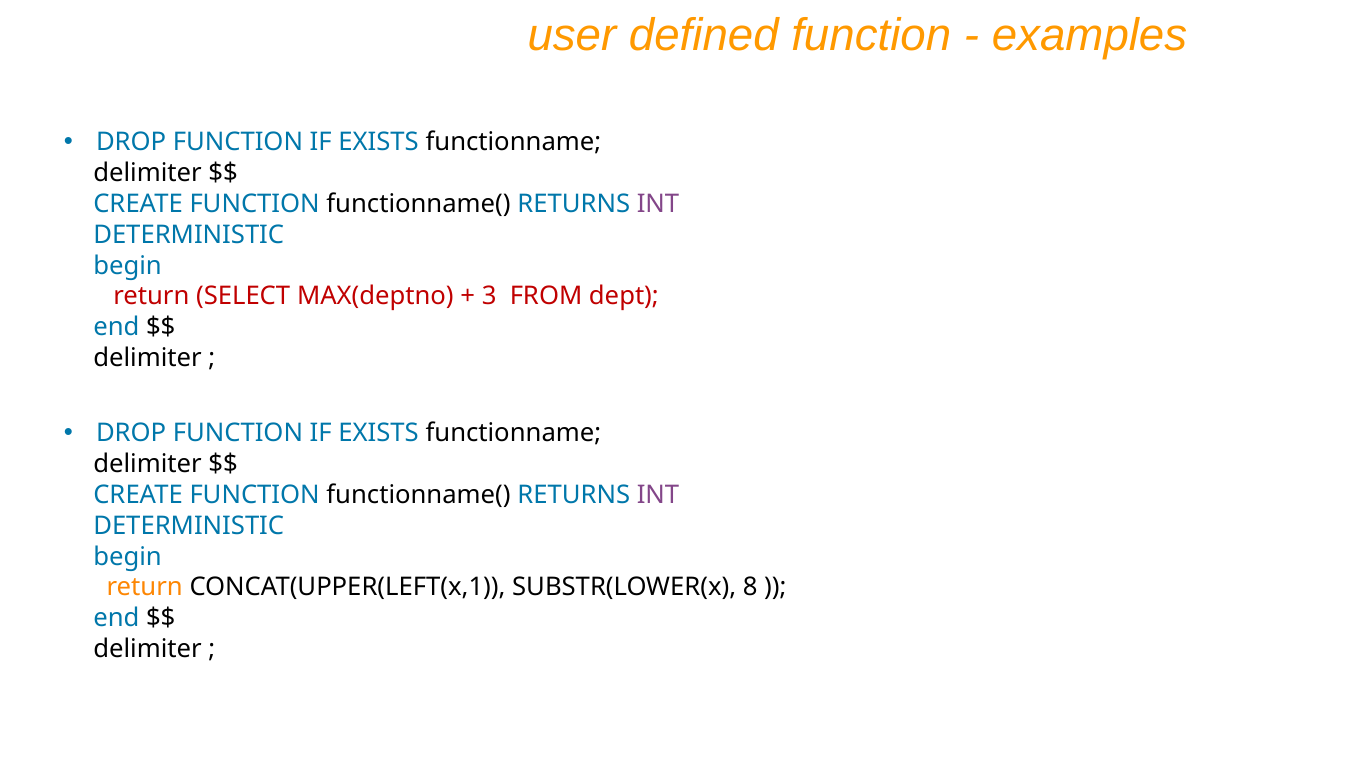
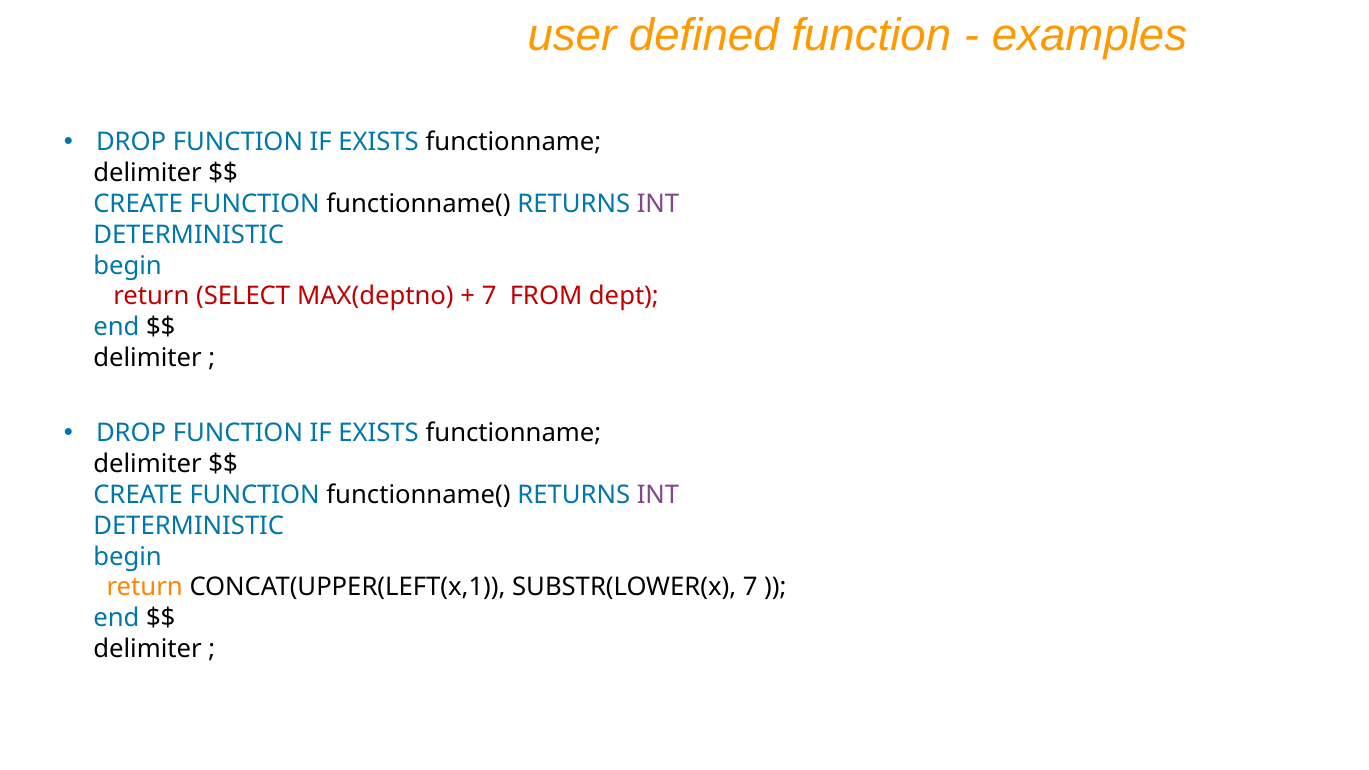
3: 3 -> 7 (489, 296)
SUBSTR(LOWER(x 8: 8 -> 7 (750, 588)
